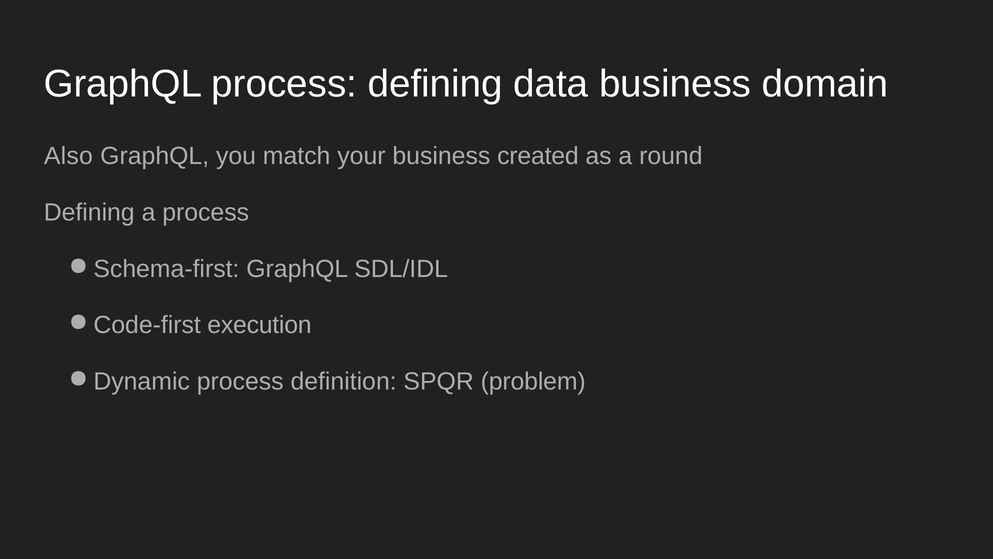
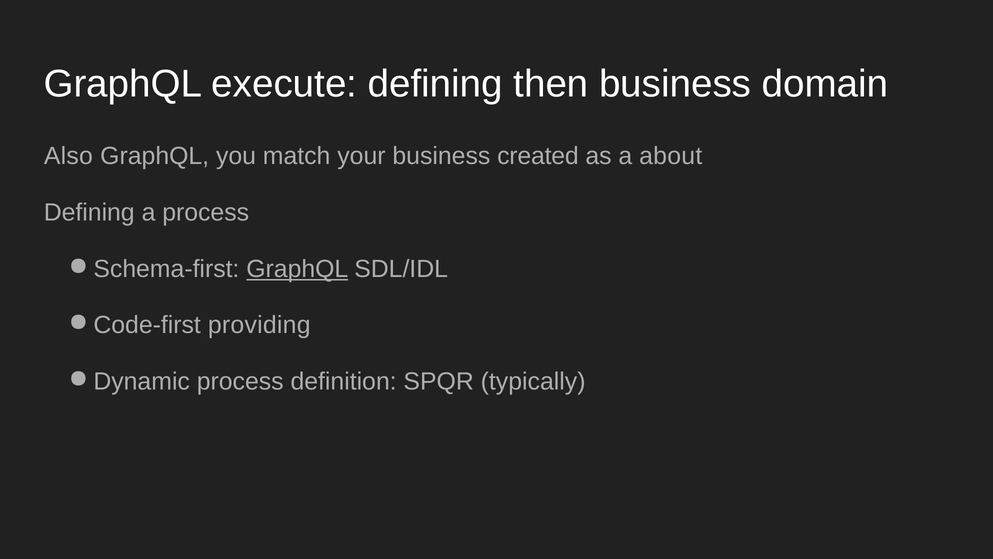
GraphQL process: process -> execute (284, 84)
data: data -> then (551, 84)
round: round -> about (671, 156)
GraphQL underline: none -> present (297, 269)
execution: execution -> providing (259, 325)
problem: problem -> typically (533, 381)
